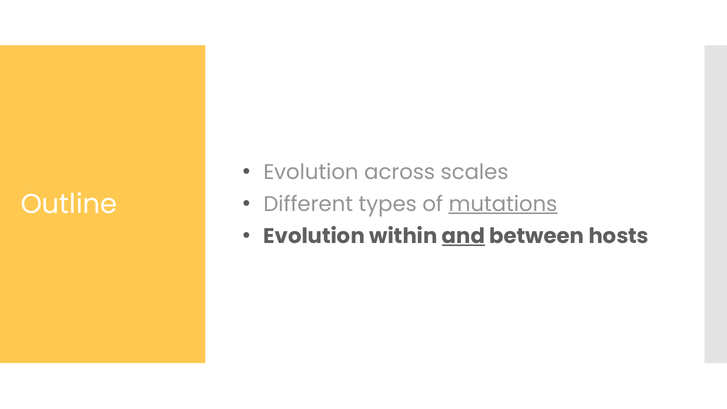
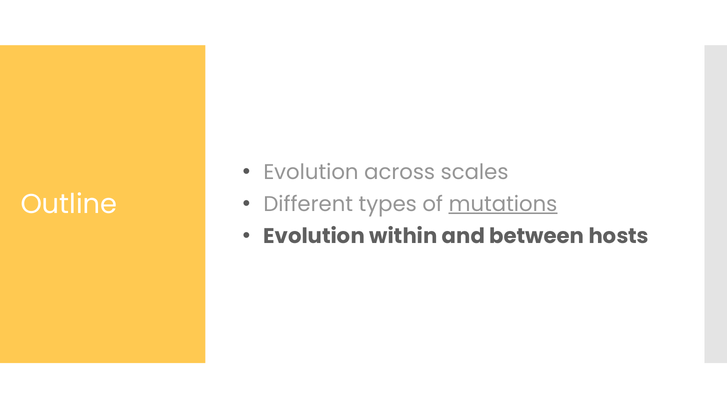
and underline: present -> none (463, 236)
